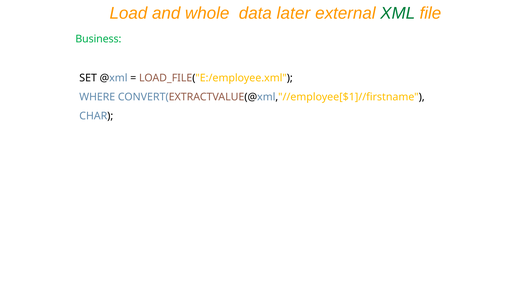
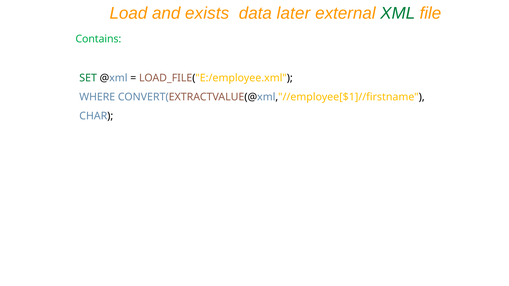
whole: whole -> exists (207, 13)
Business: Business -> Contains (98, 39)
SET colour: black -> green (88, 78)
